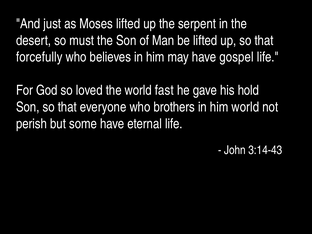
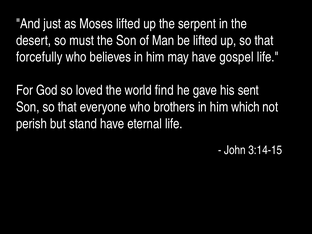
fast: fast -> find (164, 90)
hold: hold -> sent (248, 90)
him world: world -> which (245, 107)
some: some -> stand (83, 124)
3:14-43: 3:14-43 -> 3:14-15 (265, 150)
